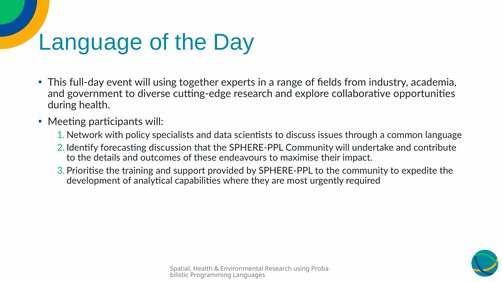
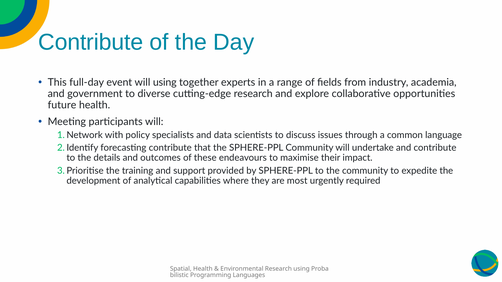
Language: Language -> Contribute (91, 42)
during: during -> future (62, 105)
forecasting discussion: discussion -> contribute (170, 148)
